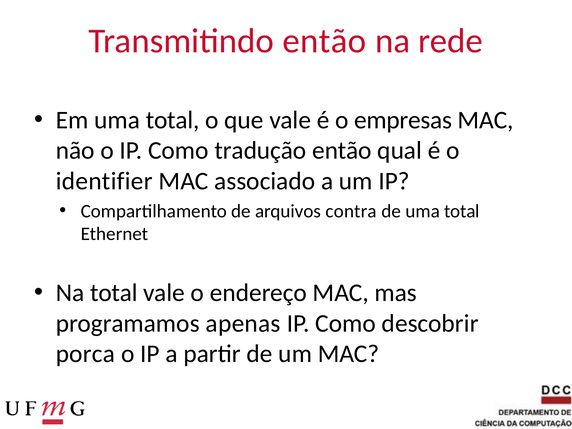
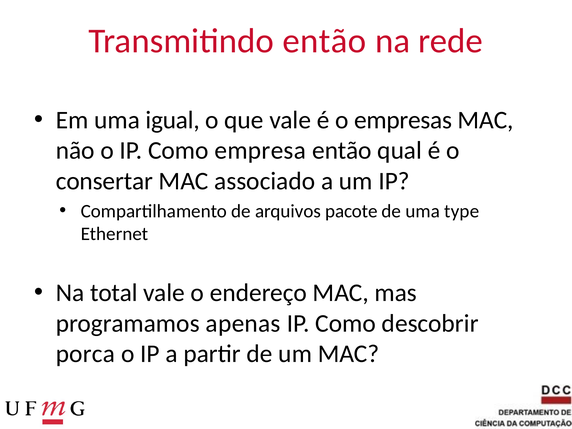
Em uma total: total -> igual (173, 120)
tradução: tradução -> empresa (260, 151)
identifier: identifier -> consertar (104, 181)
contra: contra -> pacote (351, 211)
de uma total: total -> type (462, 211)
